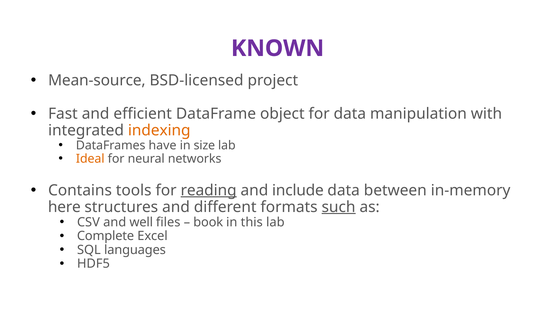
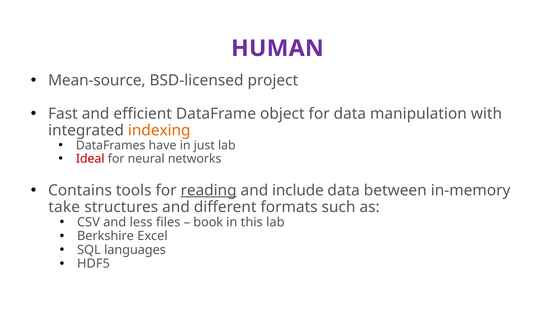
KNOWN: KNOWN -> HUMAN (277, 48)
size: size -> just (204, 145)
Ideal colour: orange -> red (90, 159)
here: here -> take (64, 207)
such underline: present -> none (339, 207)
well: well -> less (141, 222)
Complete: Complete -> Berkshire (105, 236)
